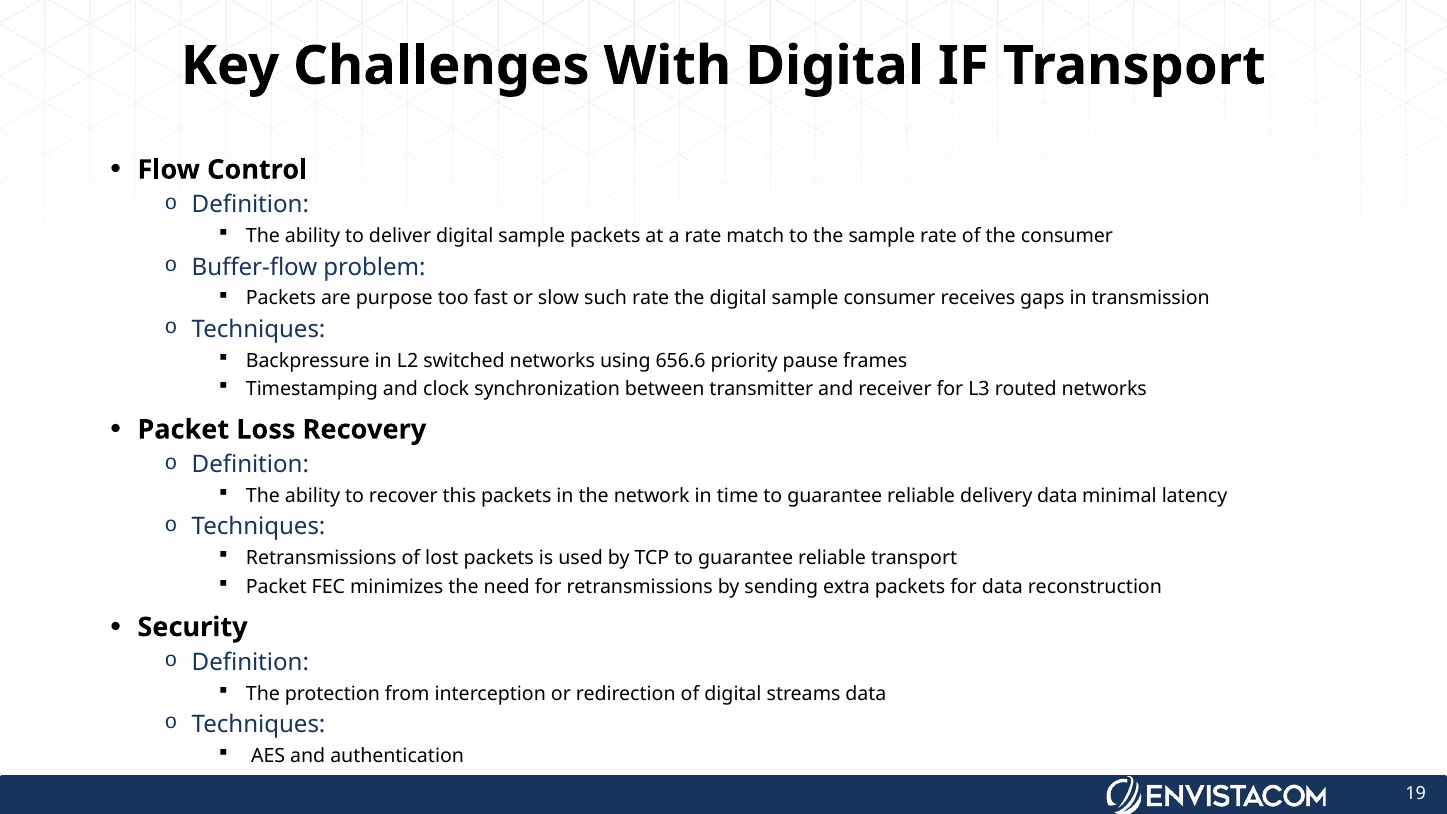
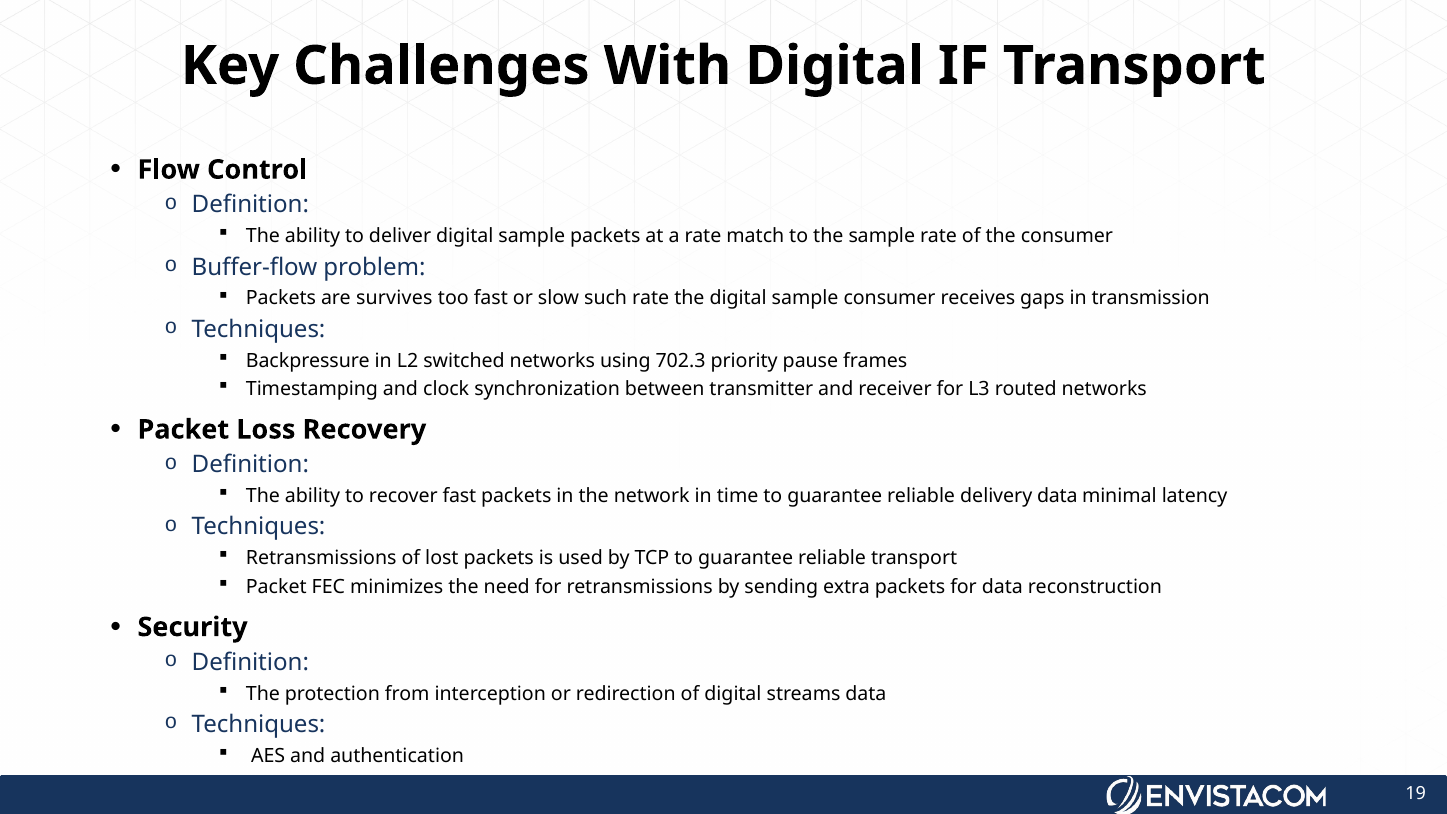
purpose: purpose -> survives (394, 298)
656.6: 656.6 -> 702.3 (681, 361)
recover this: this -> fast (459, 496)
